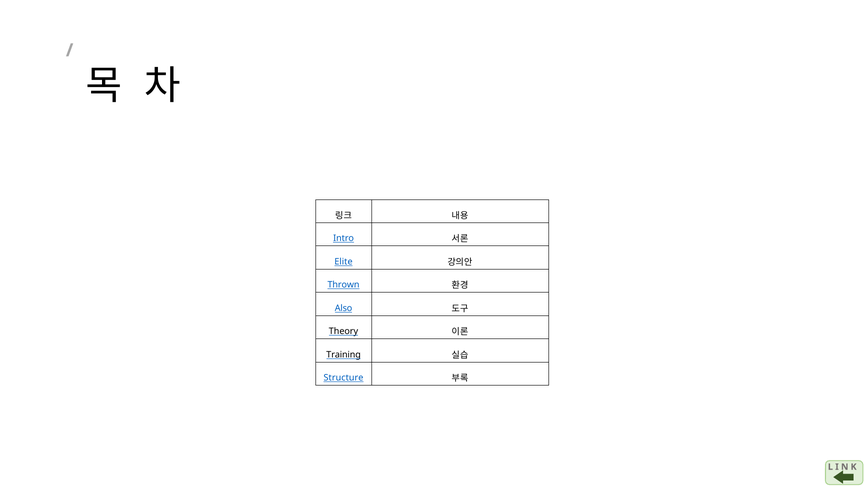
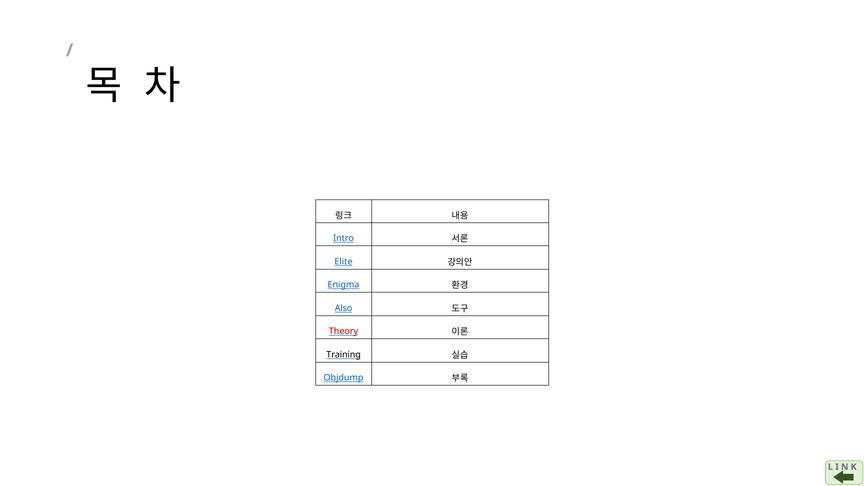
Thrown: Thrown -> Enigma (343, 285)
Theory colour: black -> red (343, 331)
Structure: Structure -> Objdump (344, 378)
